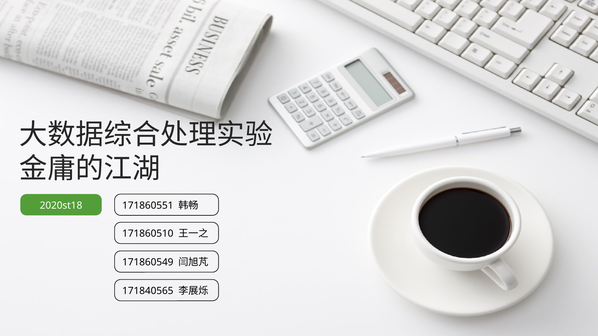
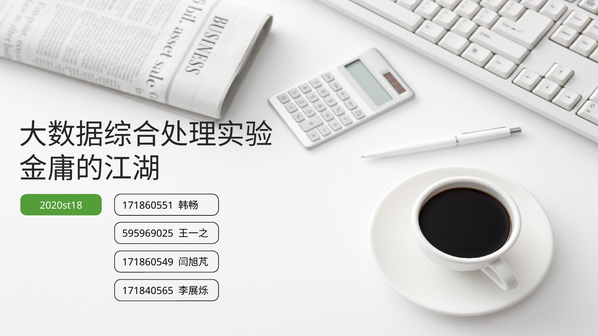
171860510: 171860510 -> 595969025 (148, 234)
